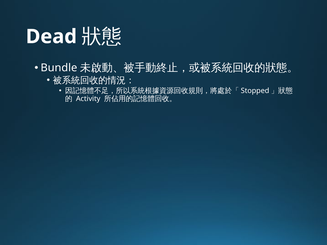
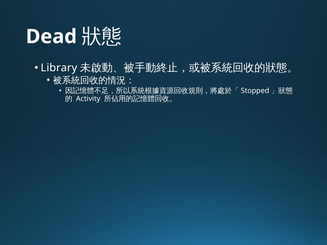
Bundle: Bundle -> Library (59, 68)
